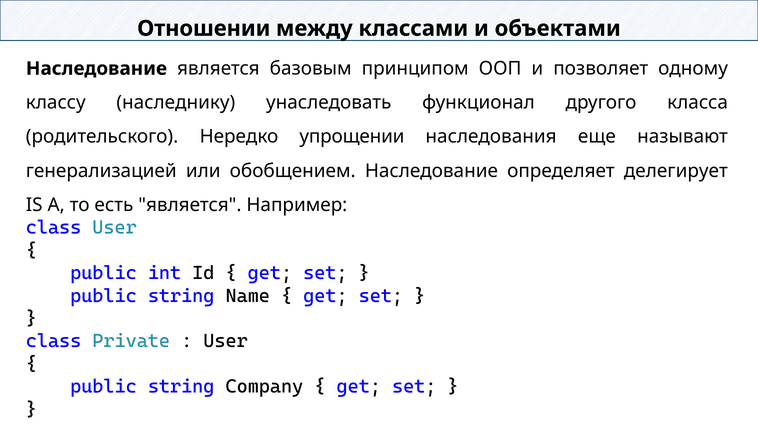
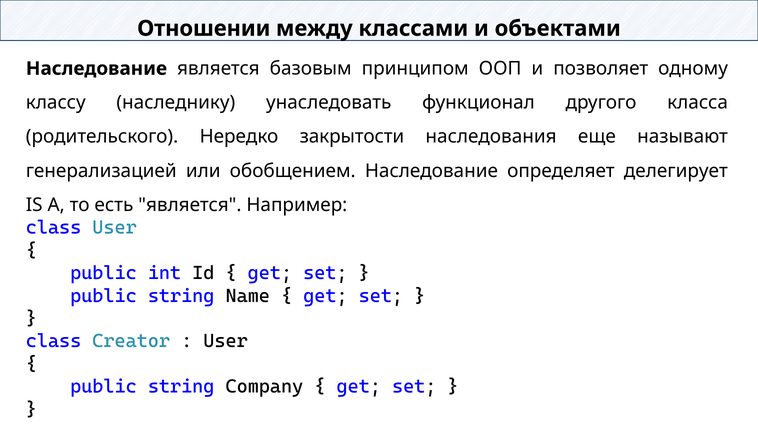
упрощении: упрощении -> закрытости (352, 137)
Private: Private -> Creator (131, 341)
